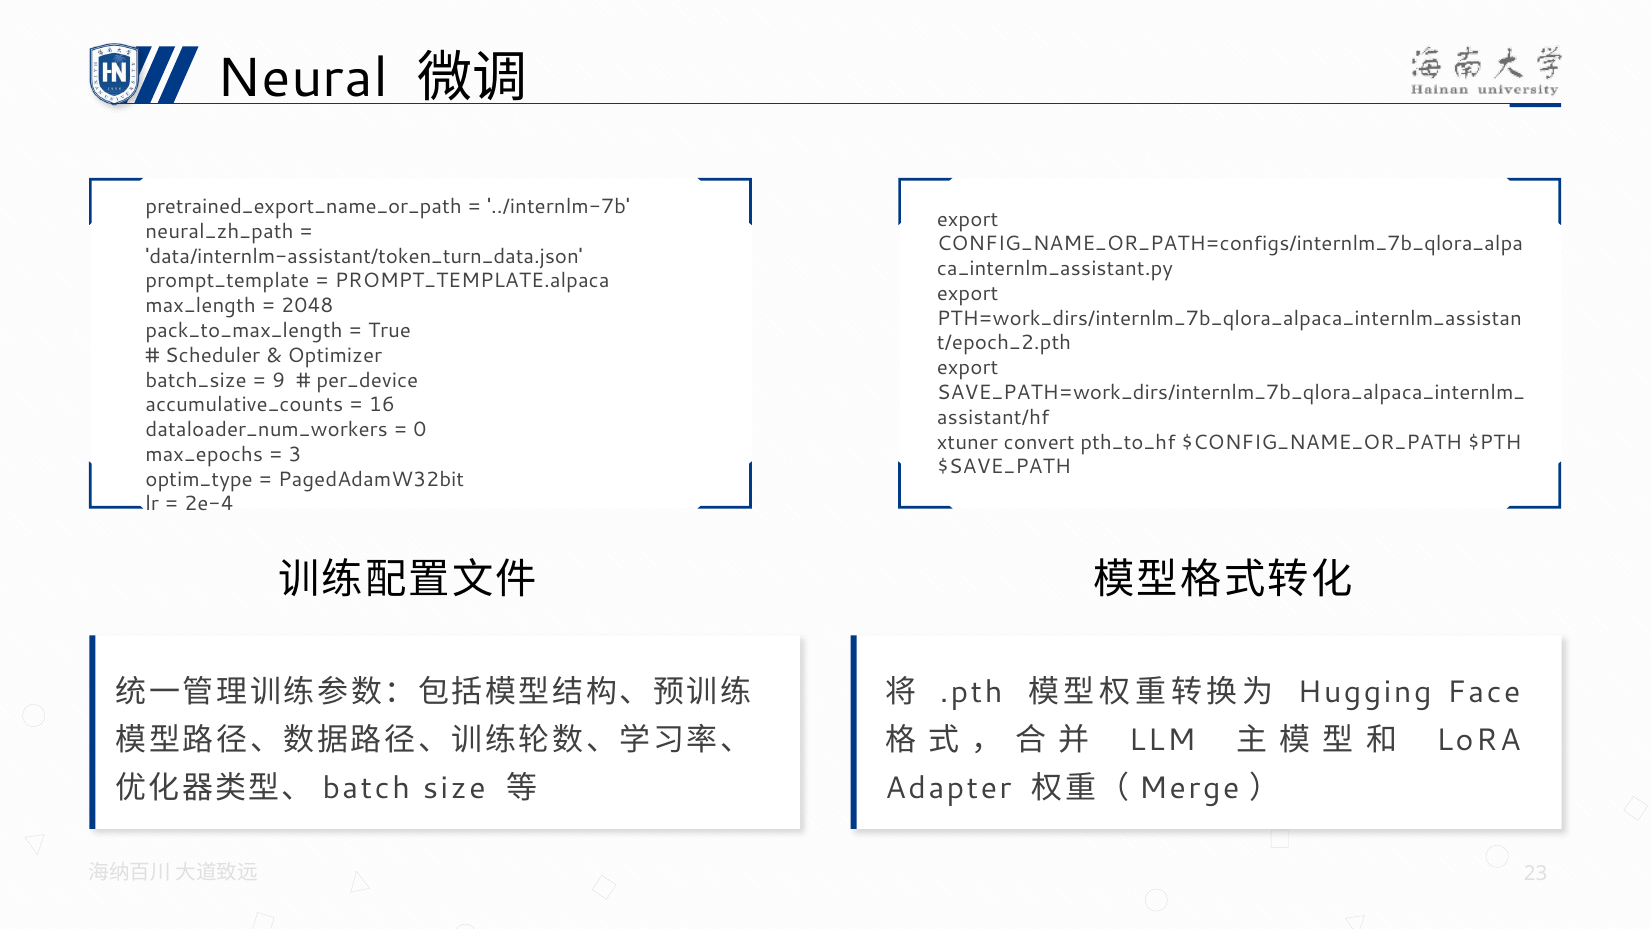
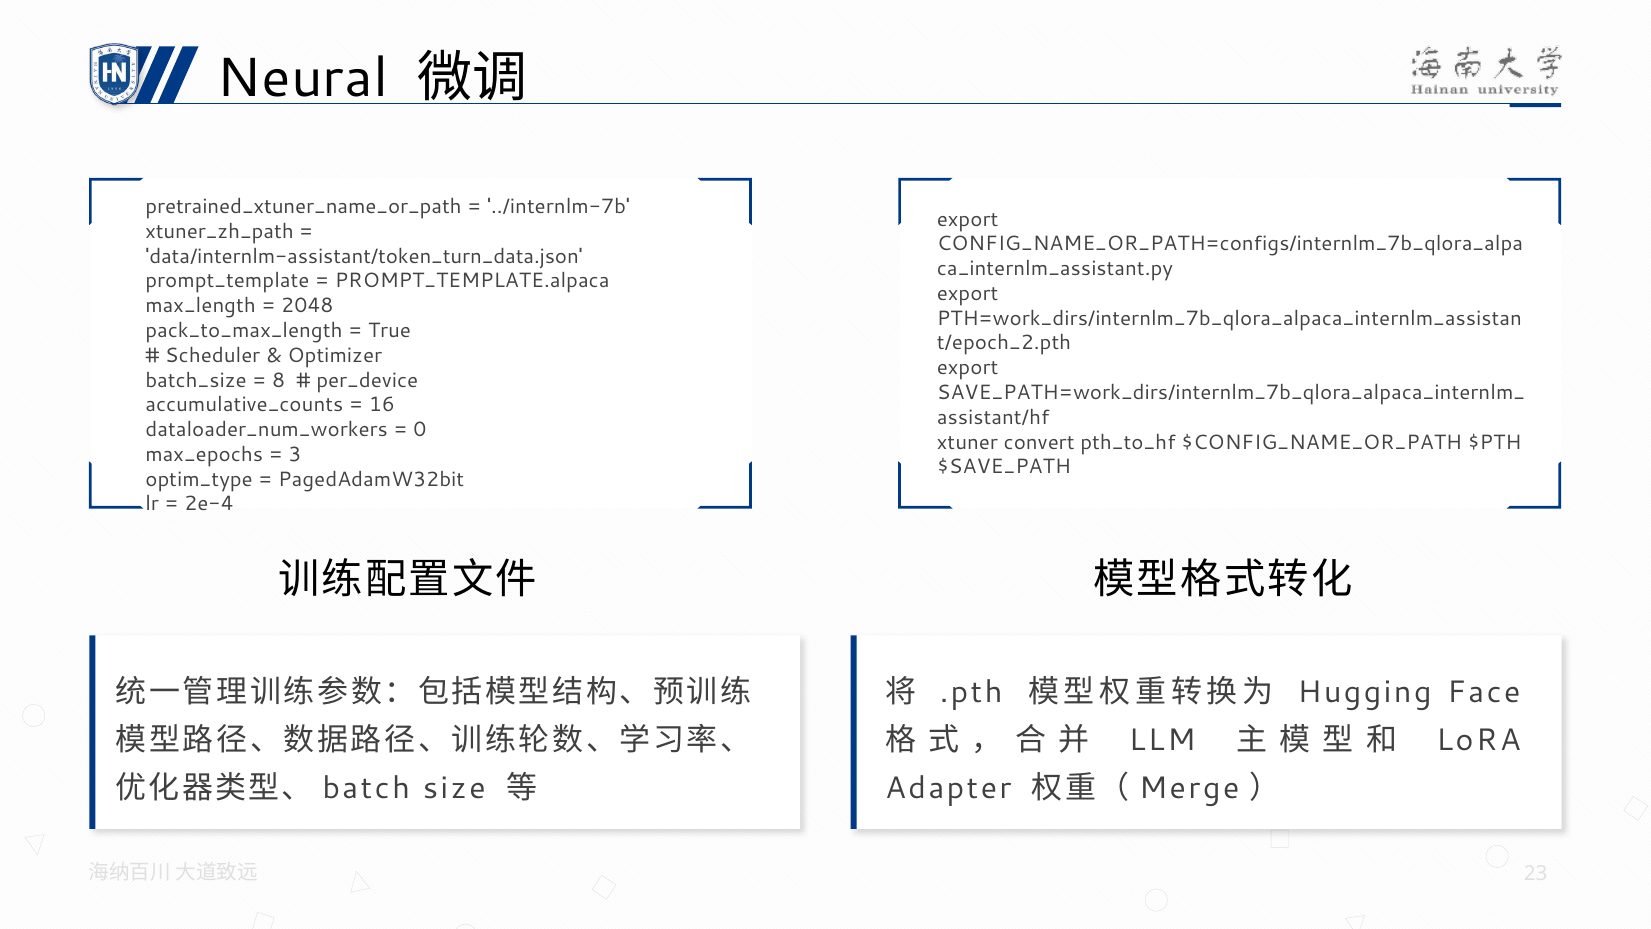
pretrained_export_name_or_path: pretrained_export_name_or_path -> pretrained_xtuner_name_or_path (304, 207)
neural_zh_path: neural_zh_path -> xtuner_zh_path (220, 232)
9: 9 -> 8 (279, 380)
